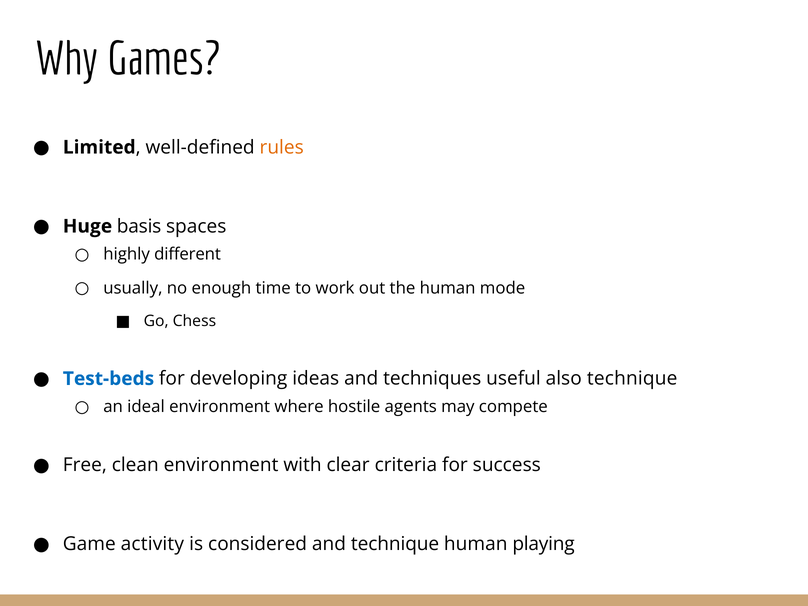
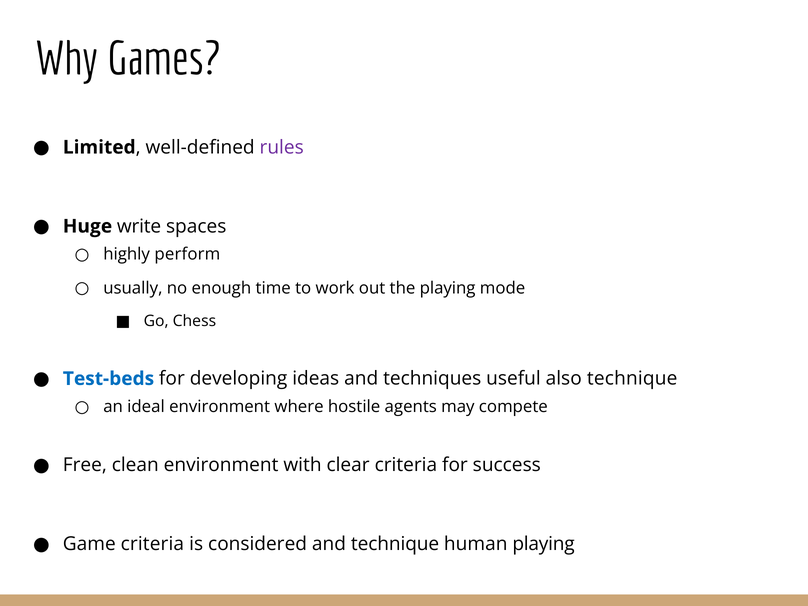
rules colour: orange -> purple (282, 147)
basis: basis -> write (139, 226)
different: different -> perform (187, 254)
the human: human -> playing (448, 288)
Game activity: activity -> criteria (152, 544)
